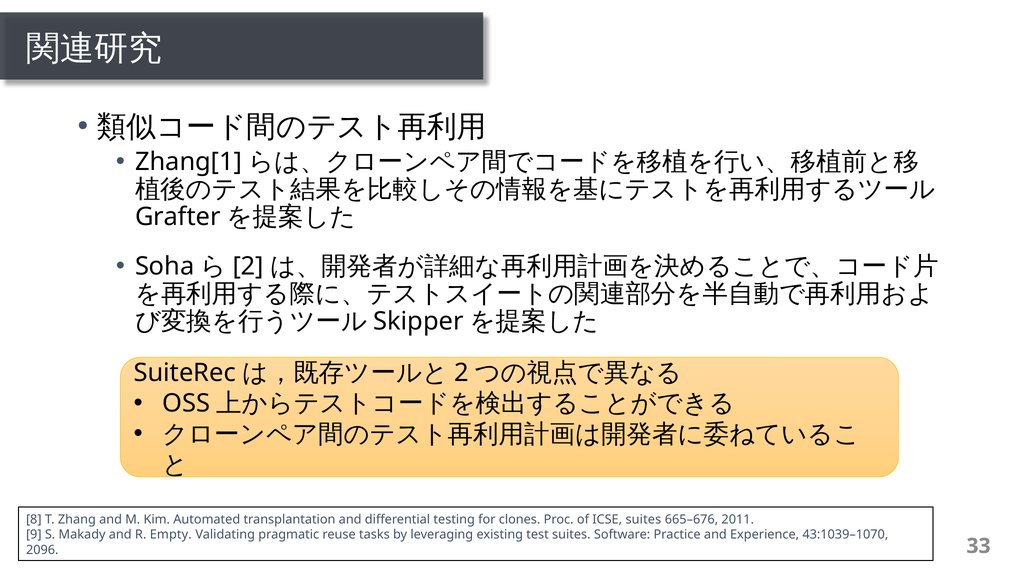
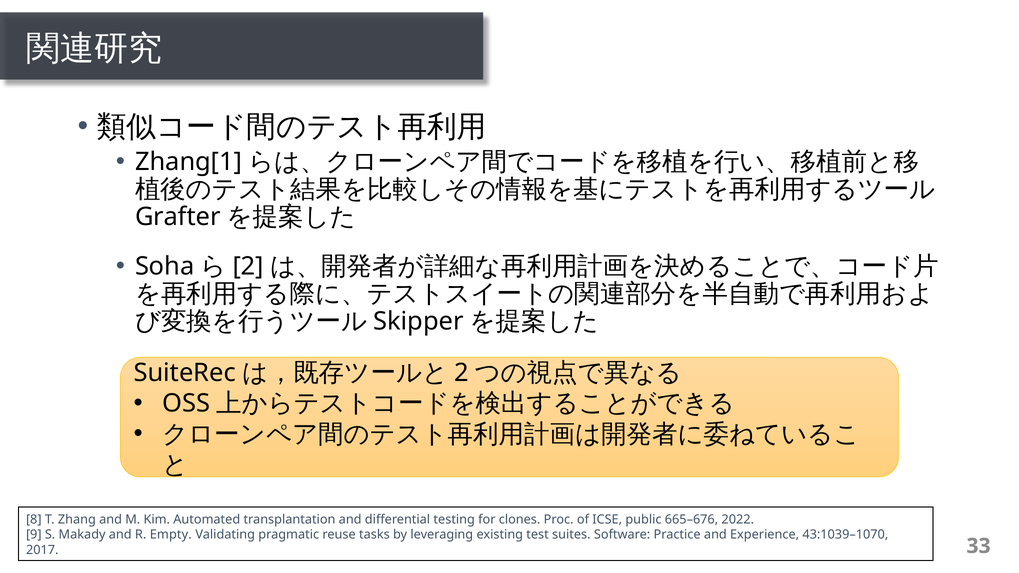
ICSE suites: suites -> public (643, 520)
2011: 2011 -> 2022 (738, 520)
2096: 2096 -> 2017 (42, 550)
